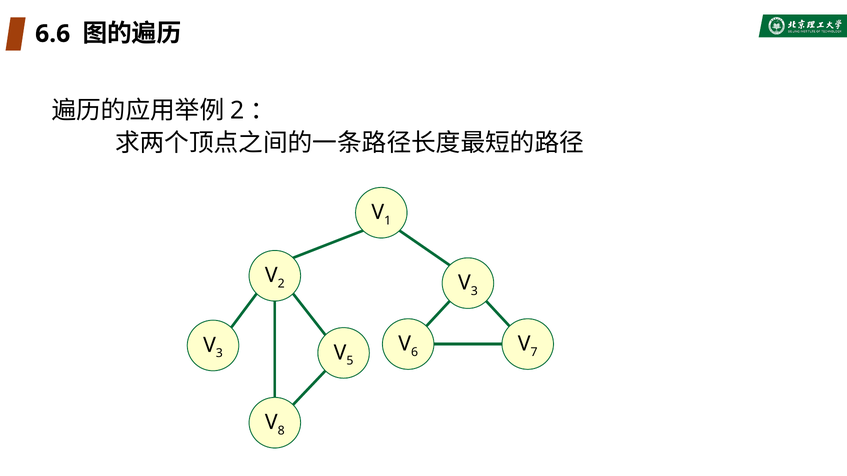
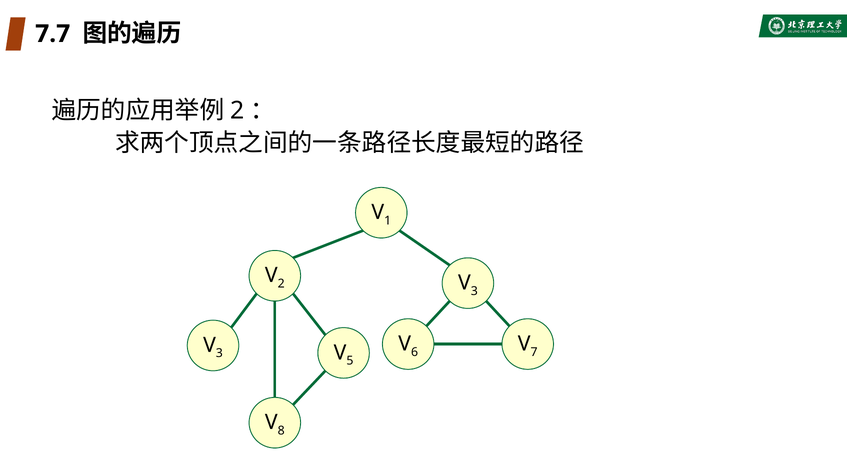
6.6: 6.6 -> 7.7 (53, 34)
